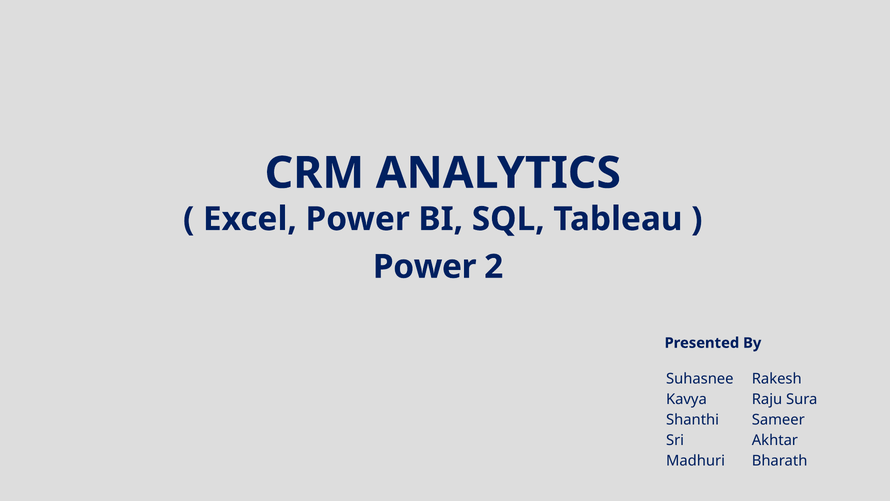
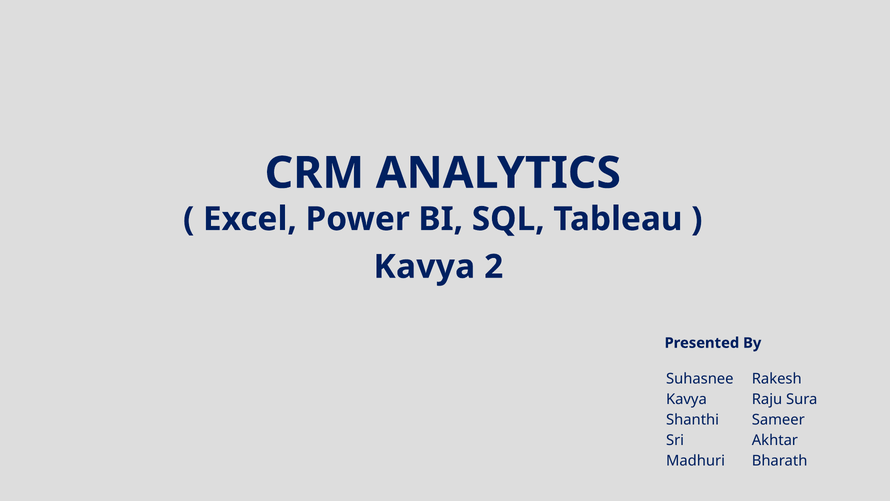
Power: Power -> Kavya (424, 267)
